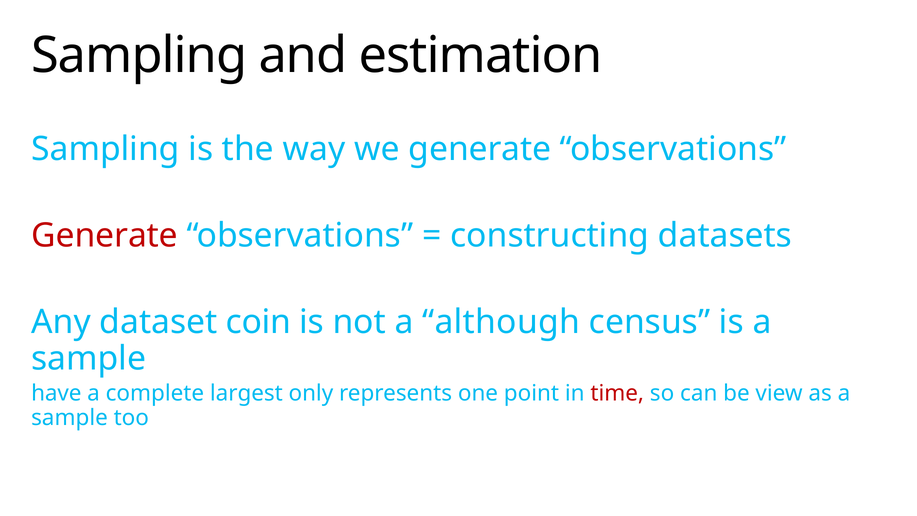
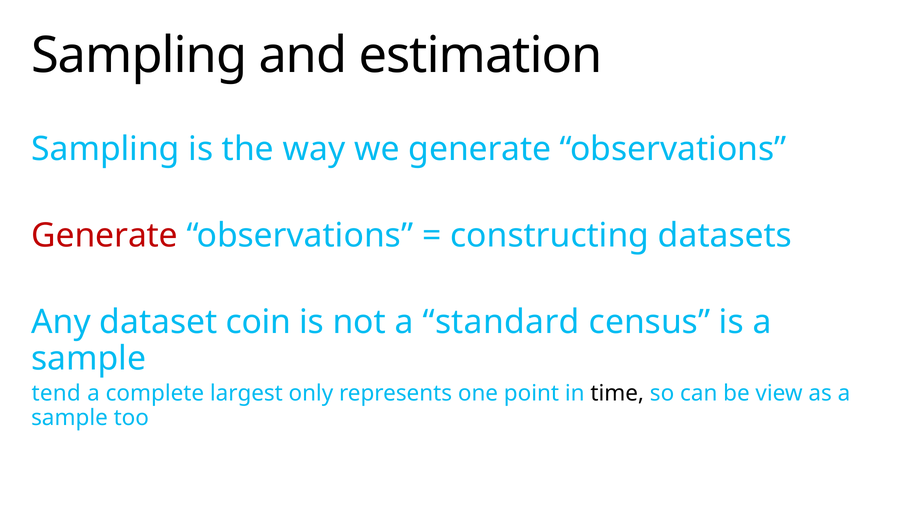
although: although -> standard (501, 322)
have: have -> tend (56, 393)
time colour: red -> black (617, 393)
